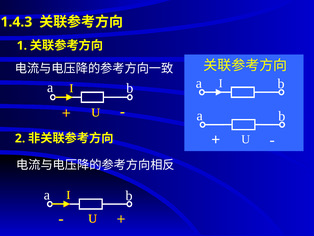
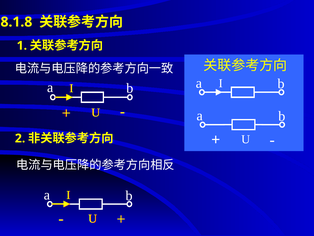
1.4.3: 1.4.3 -> 8.1.8 (16, 22)
